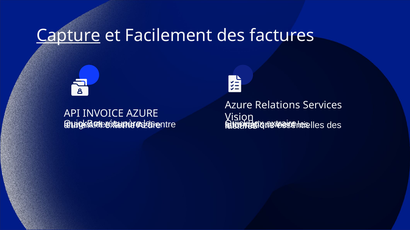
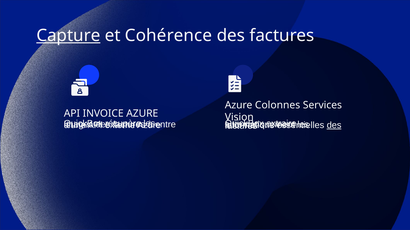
Facilement: Facilement -> Cohérence (169, 35)
Relations: Relations -> Colonnes (278, 105)
des underline: none -> present (334, 125)
